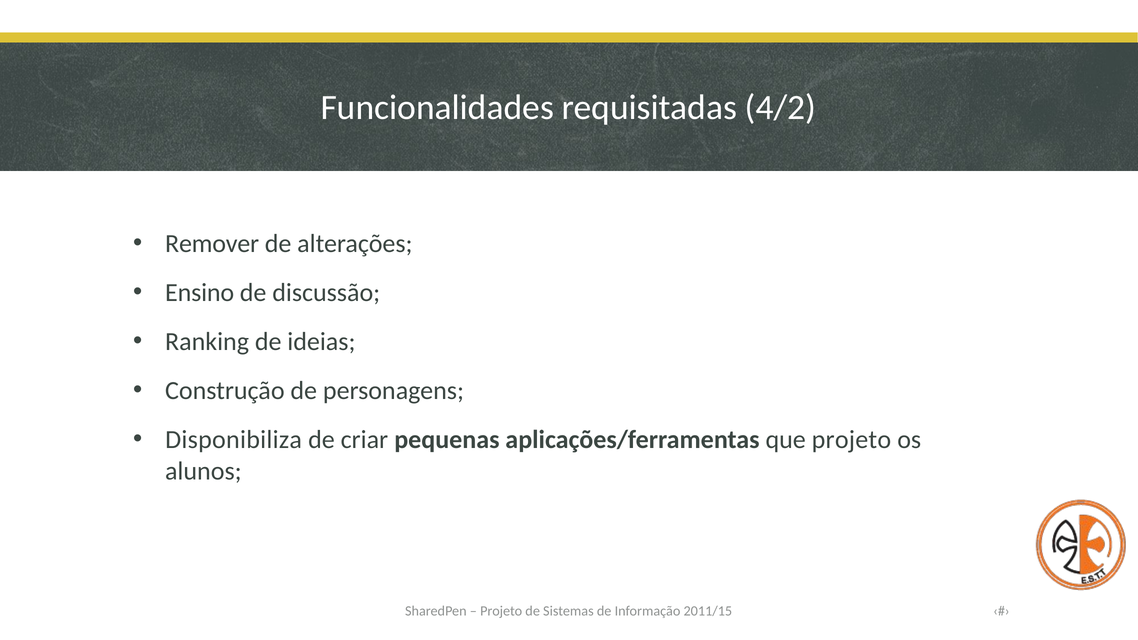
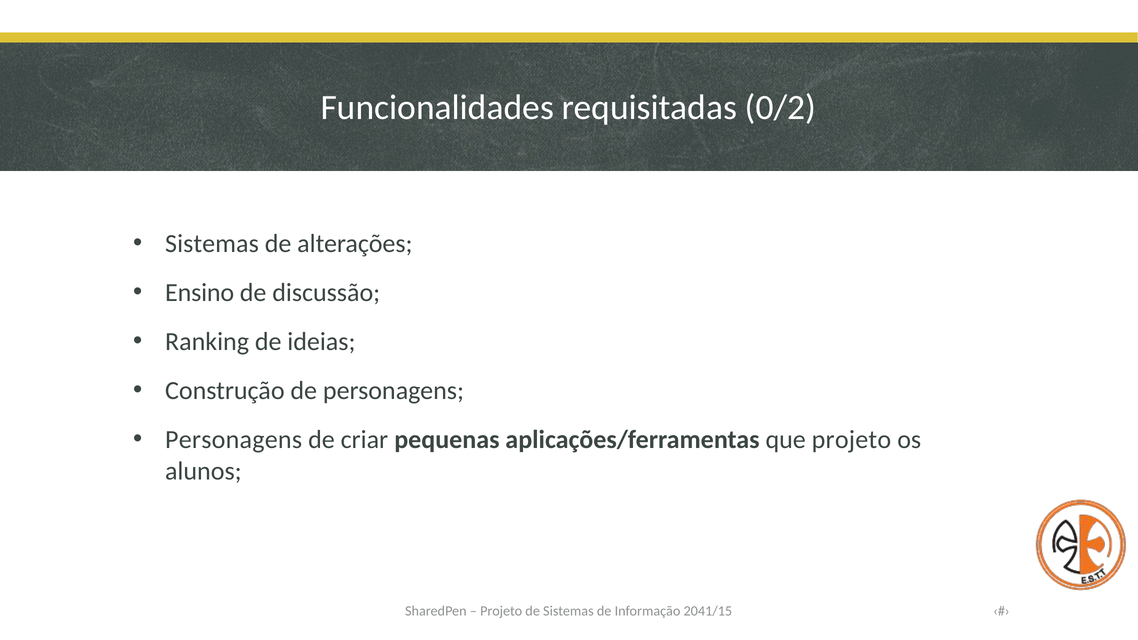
4/2: 4/2 -> 0/2 (781, 107)
Remover: Remover -> Sistemas (212, 244)
Disponibiliza: Disponibiliza -> Personagens (234, 440)
2011/15: 2011/15 -> 2041/15 (708, 611)
